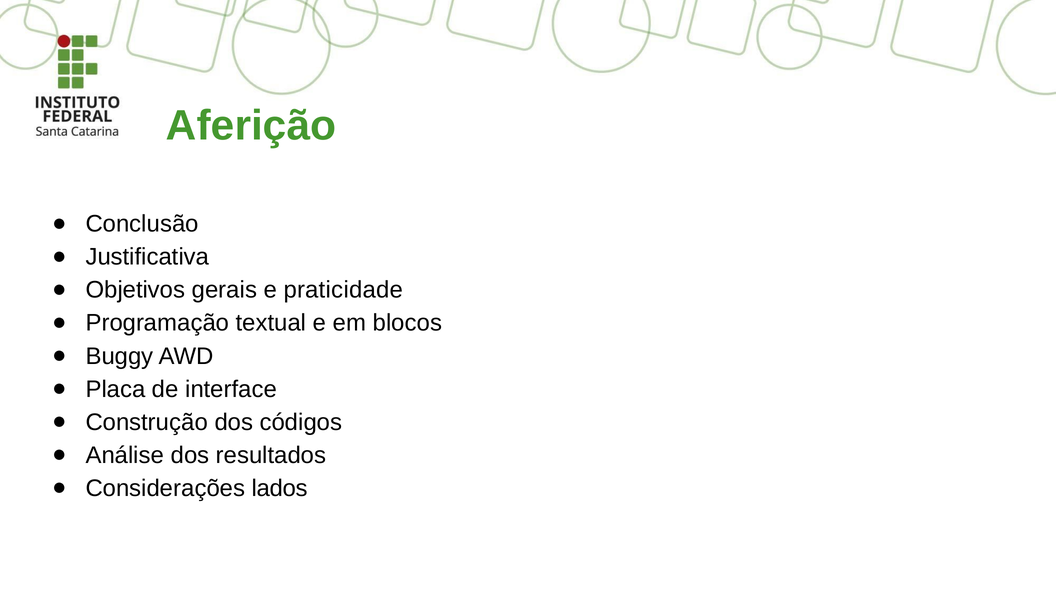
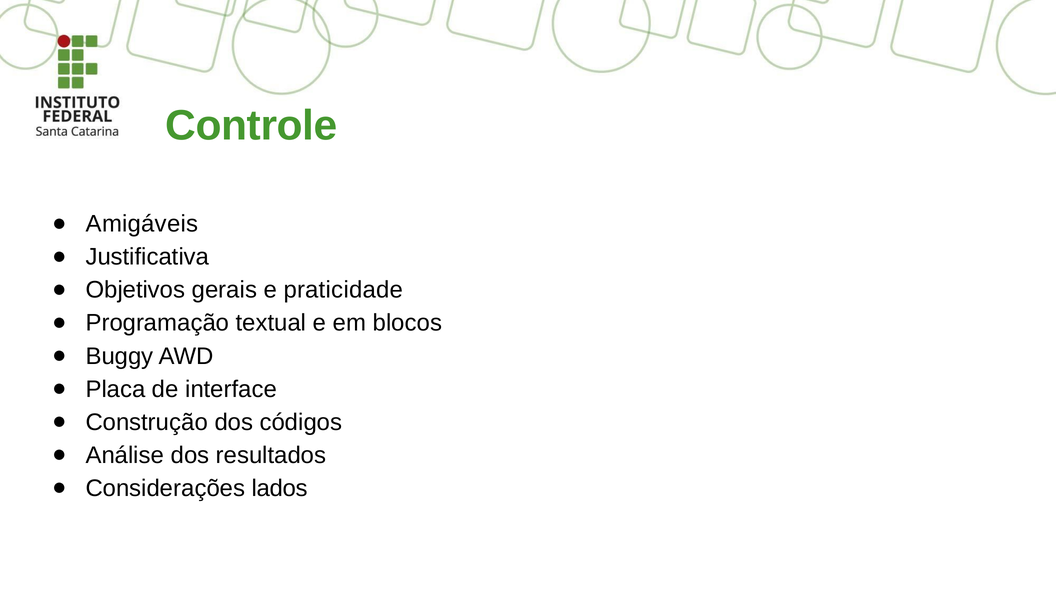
Aferição: Aferição -> Controle (251, 126)
Conclusão: Conclusão -> Amigáveis (142, 224)
